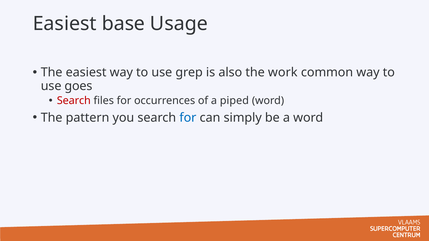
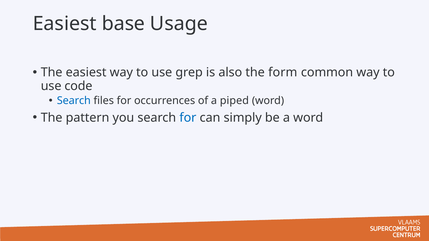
work: work -> form (283, 73)
goes: goes -> code (78, 86)
Search colour: red -> blue (74, 101)
